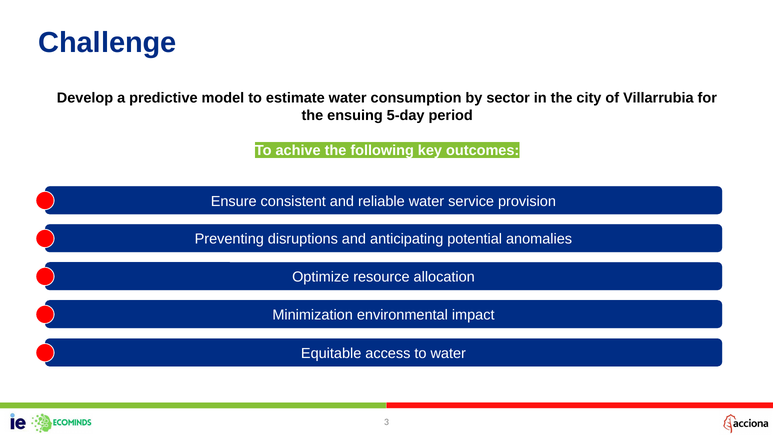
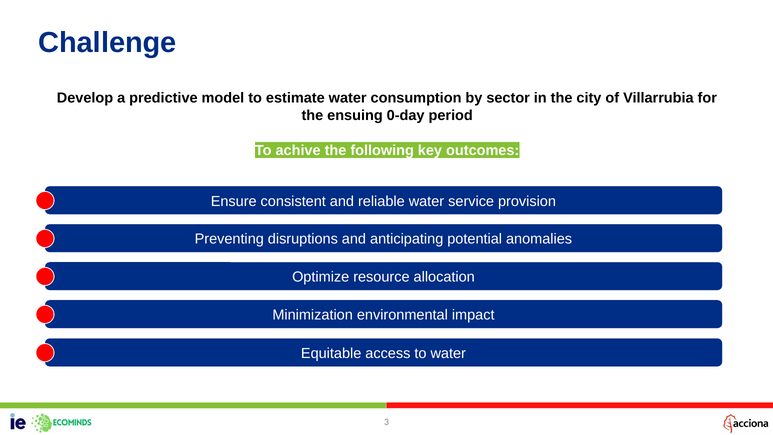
5-day: 5-day -> 0-day (406, 115)
